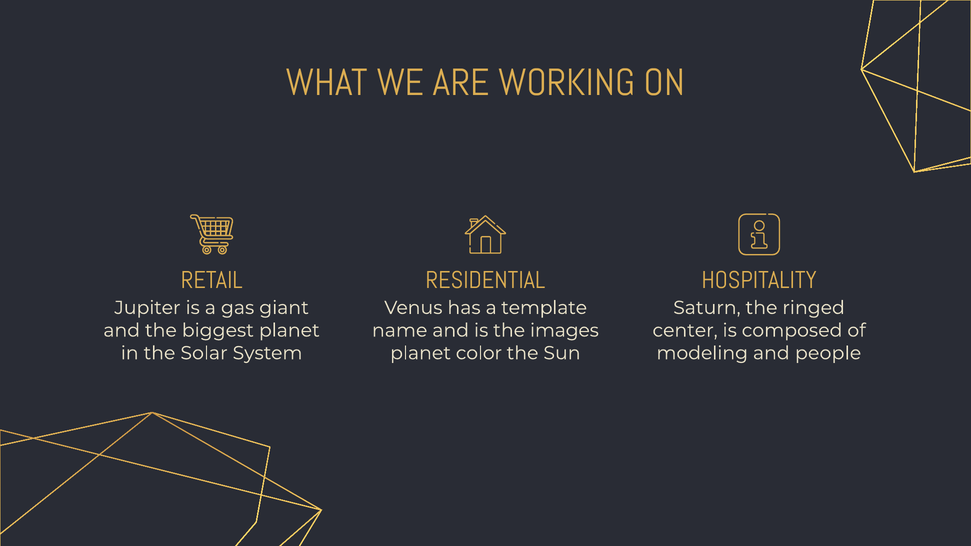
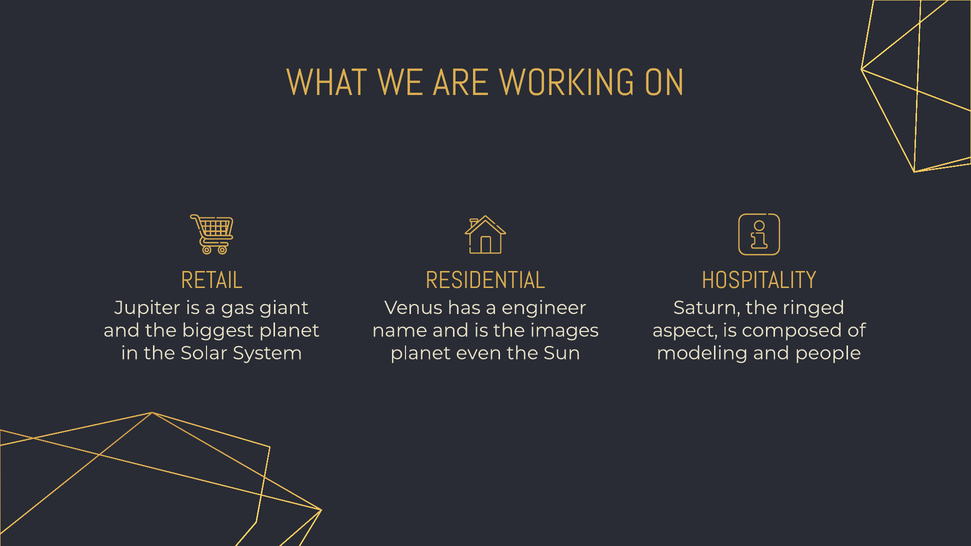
template: template -> engineer (544, 308)
center: center -> aspect (685, 331)
color: color -> even (479, 353)
